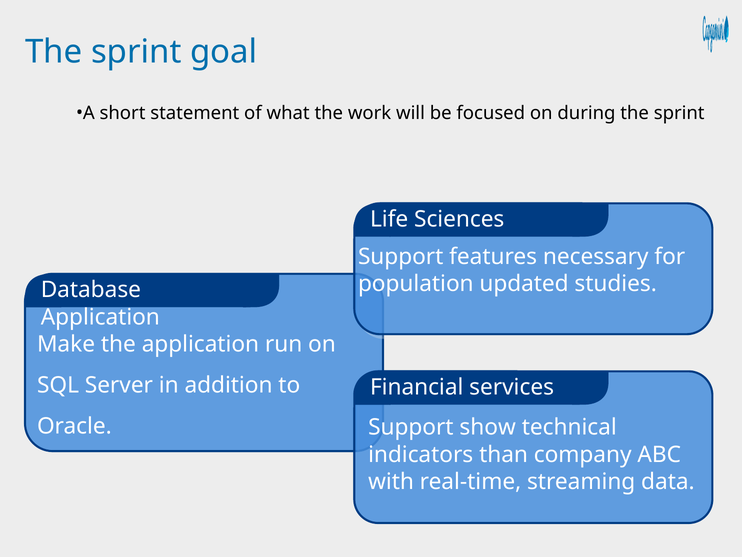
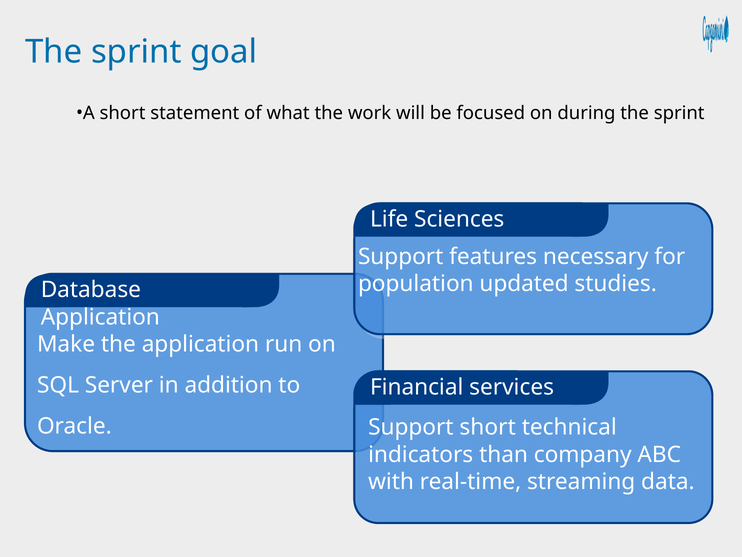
Support show: show -> short (488, 427)
